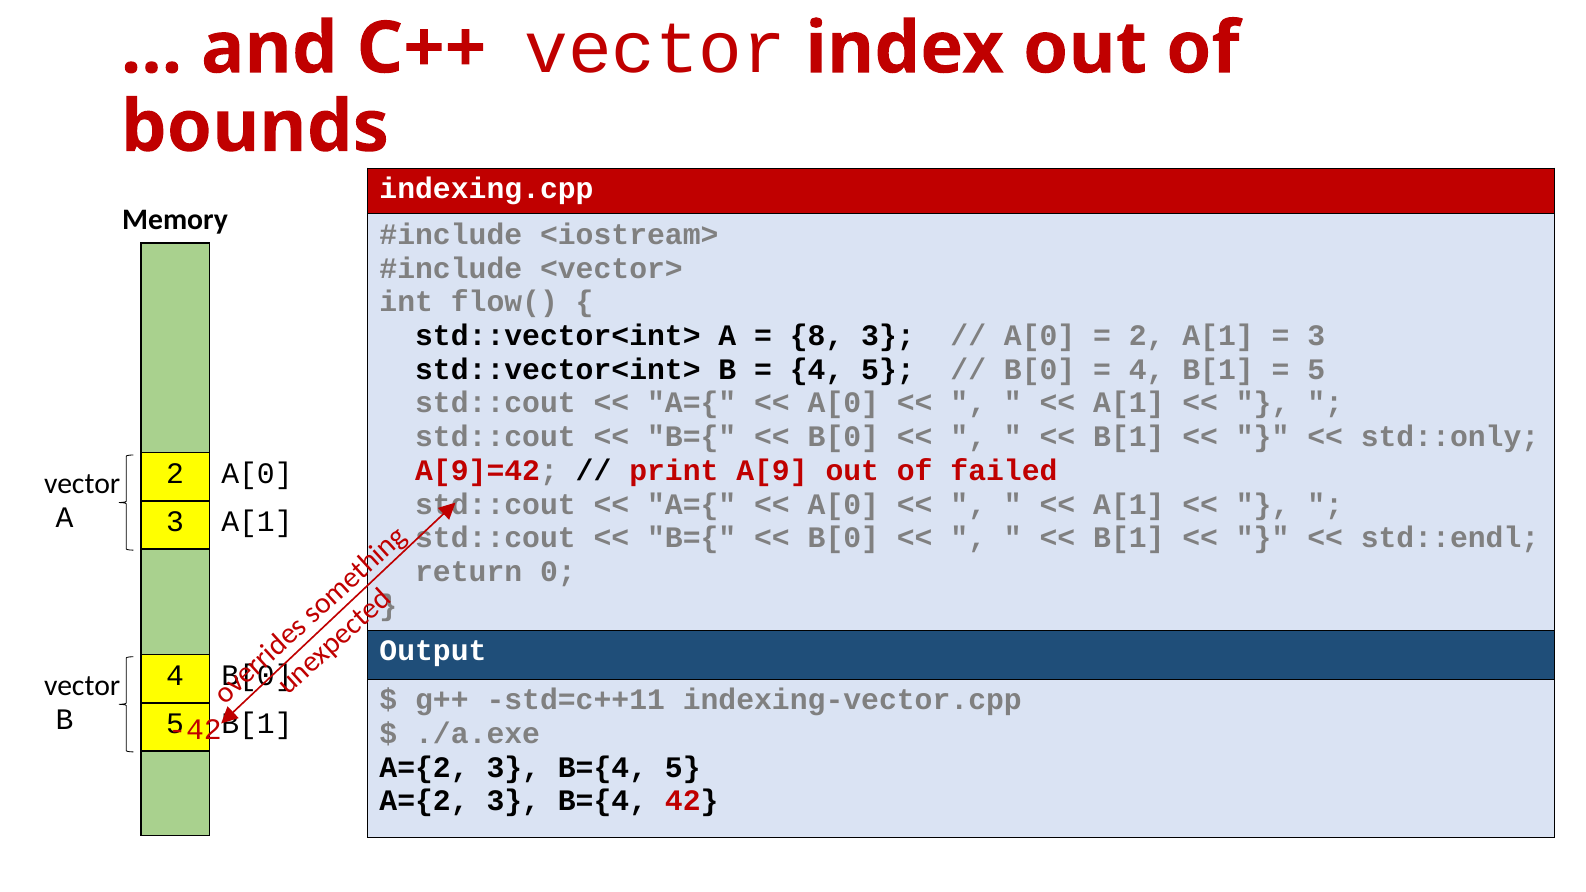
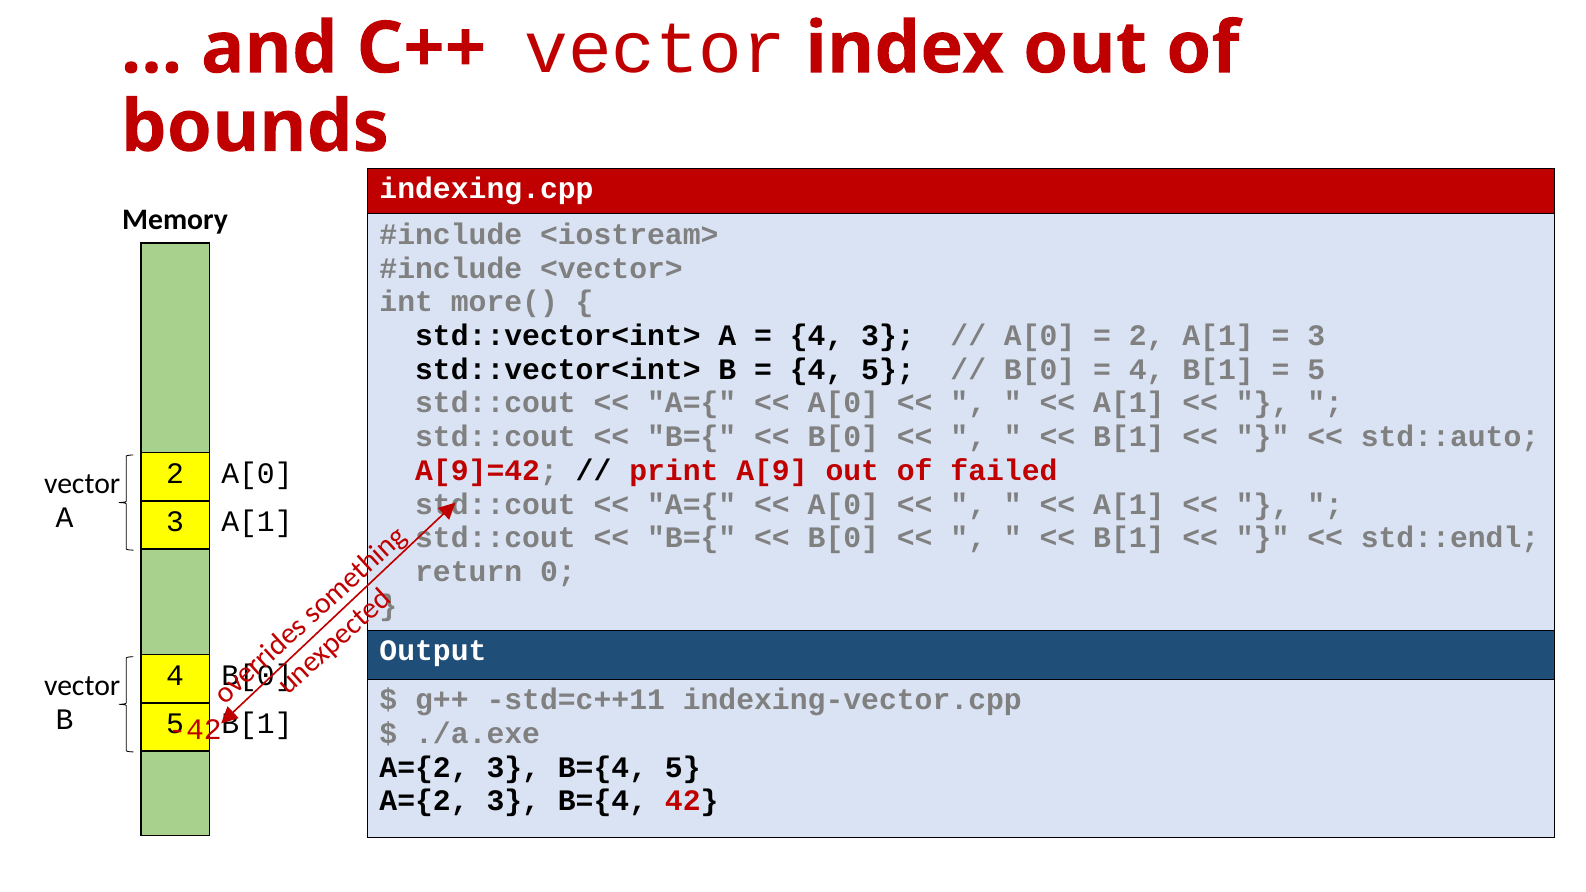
flow(: flow( -> more( (504, 302)
8: 8 -> 4 (817, 336)
std::only: std::only -> std::auto (1450, 437)
